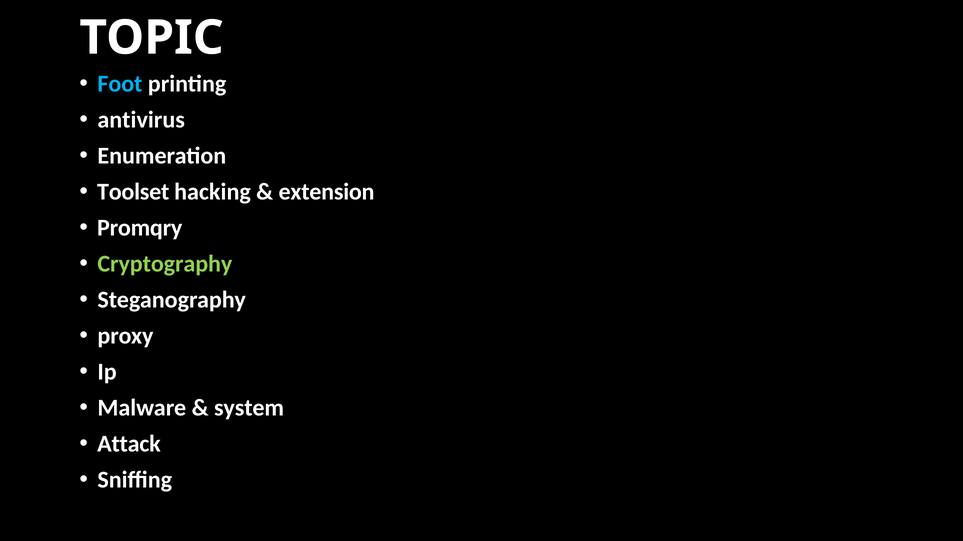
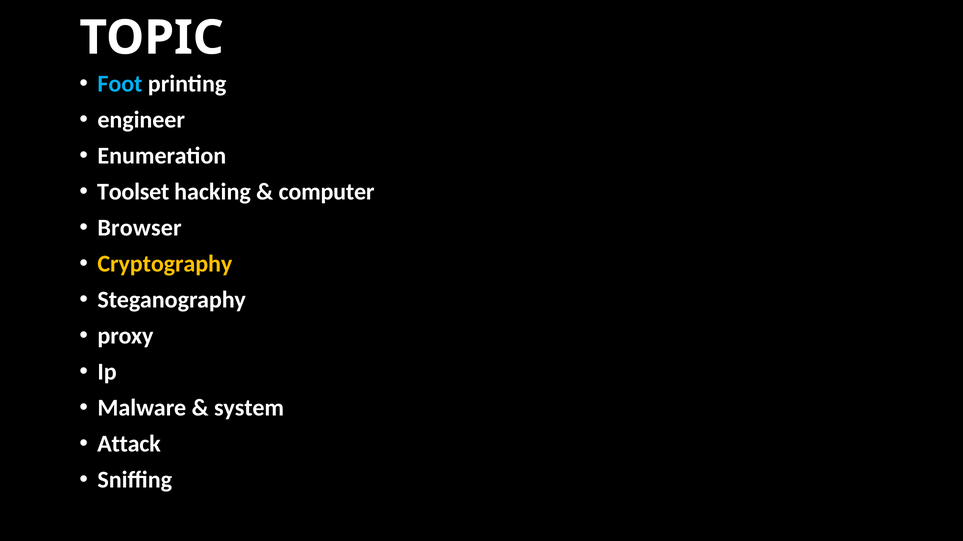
antivirus: antivirus -> engineer (141, 120)
extension: extension -> computer (327, 192)
Promqry: Promqry -> Browser (140, 228)
Cryptography colour: light green -> yellow (165, 264)
